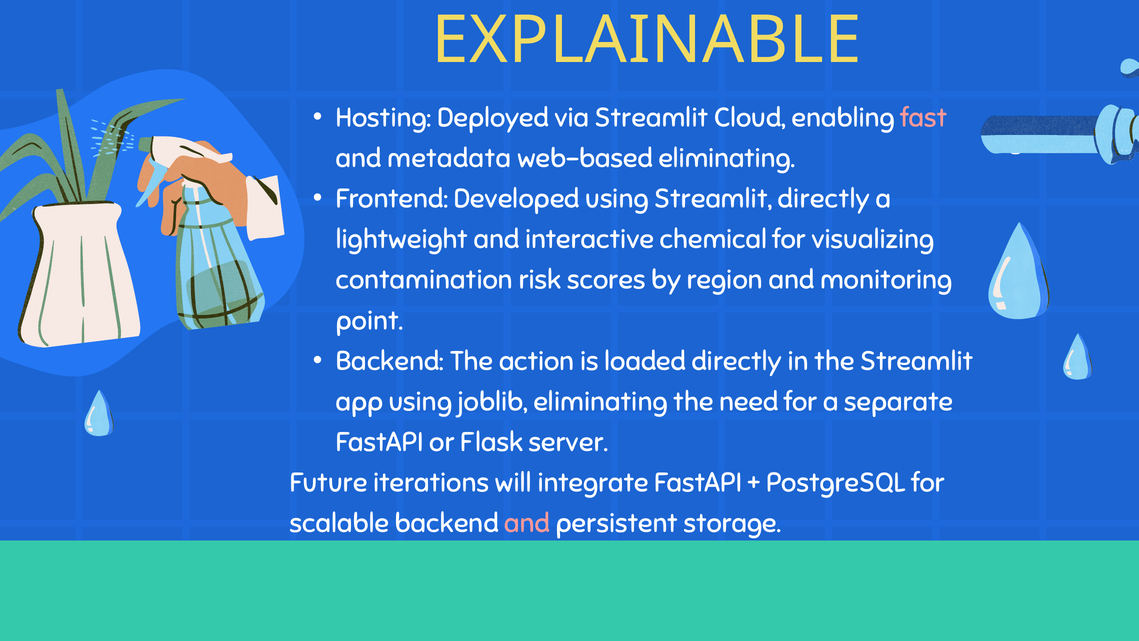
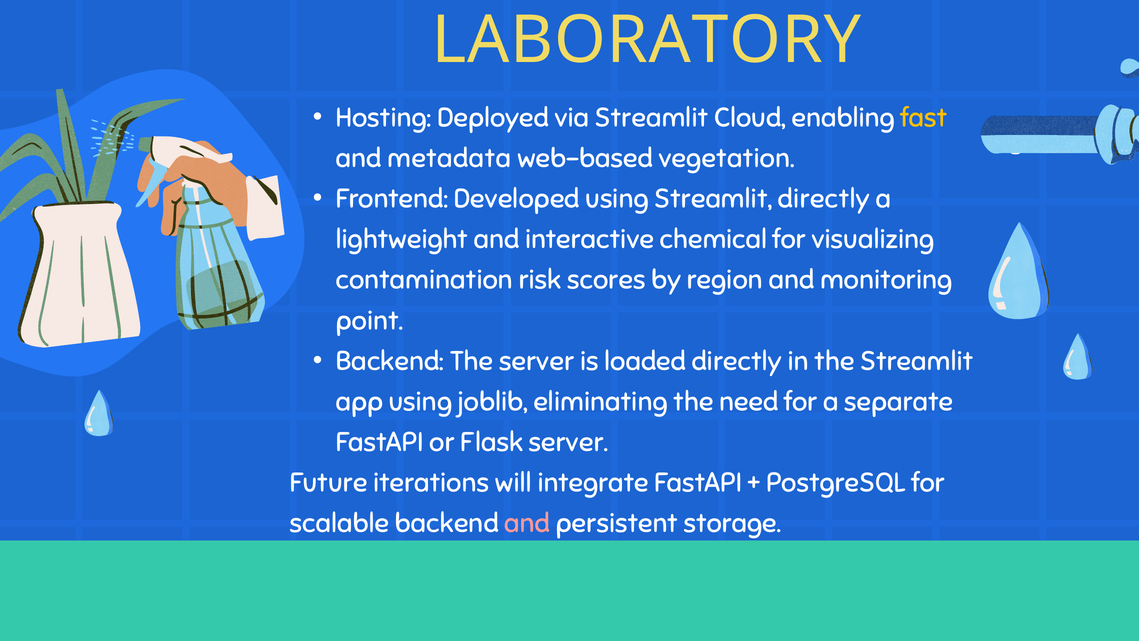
EXPLAINABLE: EXPLAINABLE -> LABORATORY (647, 40)
fast colour: pink -> yellow (924, 118)
web-based eliminating: eliminating -> vegetation (727, 158)
The action: action -> server (537, 361)
